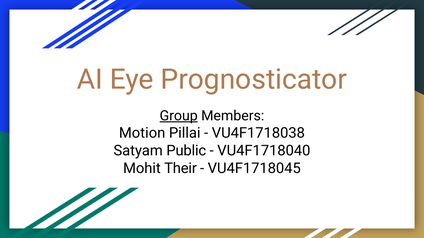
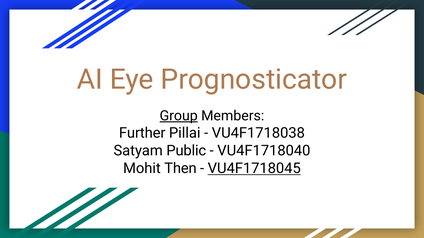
Motion: Motion -> Further (142, 133)
Their: Their -> Then (180, 169)
VU4F1718045 underline: none -> present (254, 169)
